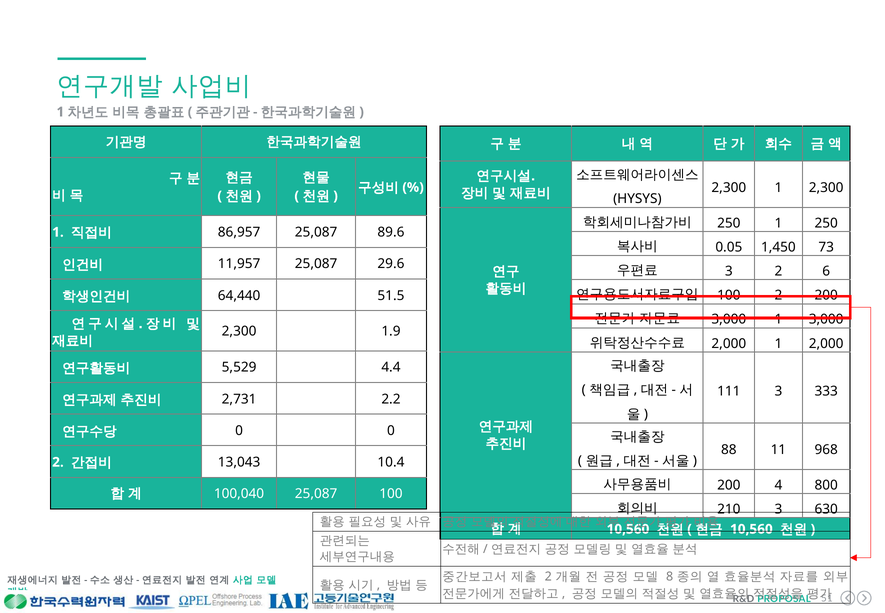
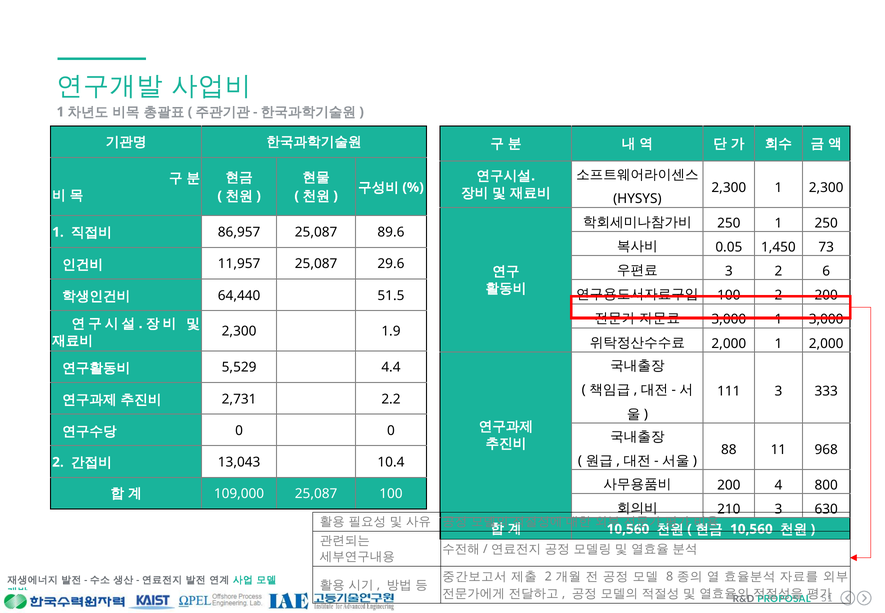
100,040: 100,040 -> 109,000 (239, 494)
